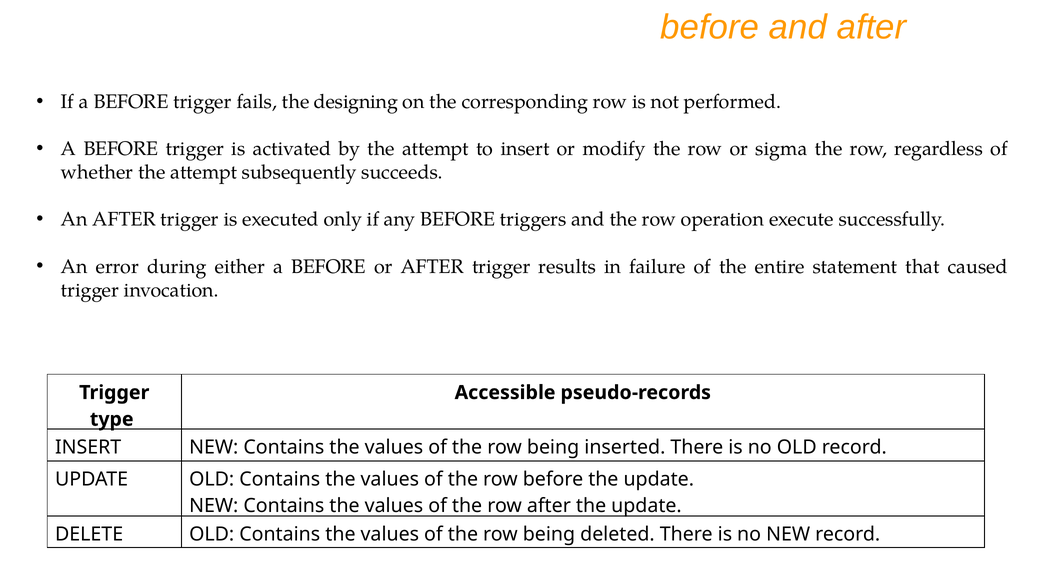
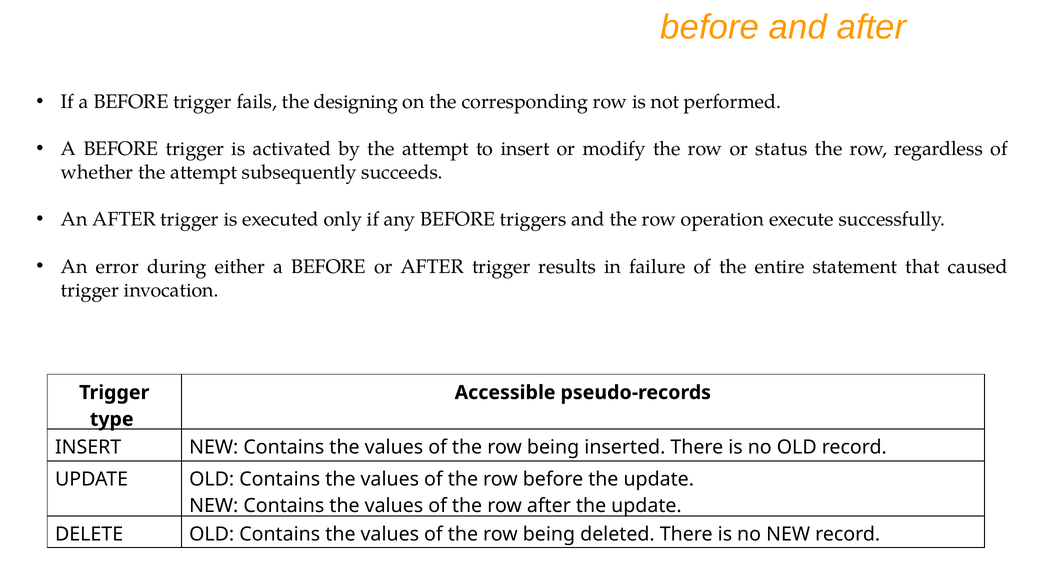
sigma: sigma -> status (781, 149)
